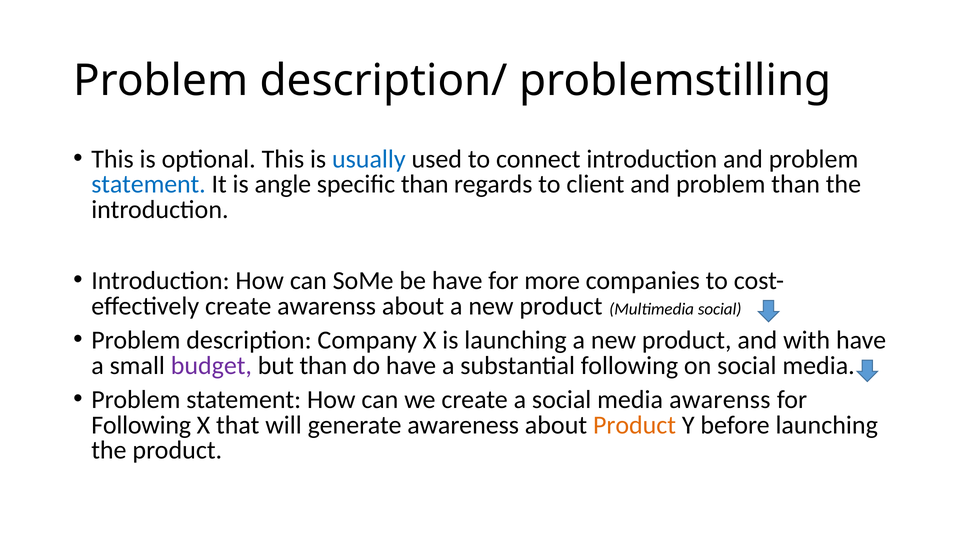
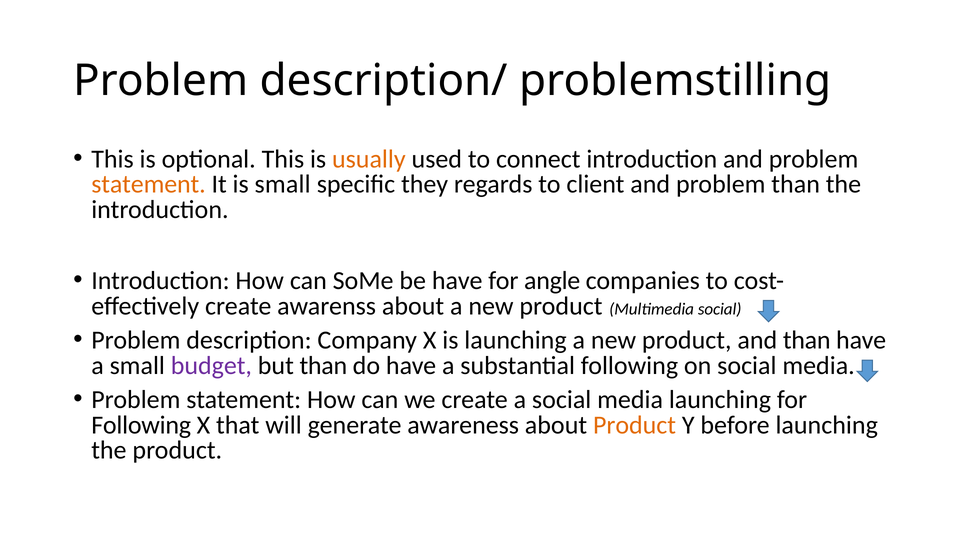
usually colour: blue -> orange (369, 159)
statement colour: blue -> orange (149, 184)
is angle: angle -> small (283, 184)
specific than: than -> they (425, 184)
more: more -> angle (552, 281)
and with: with -> than (807, 341)
media awarenss: awarenss -> launching (720, 400)
